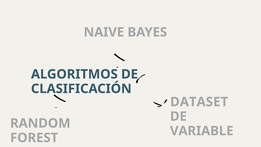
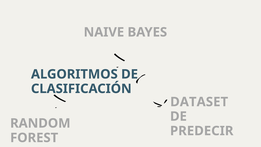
VARIABLE: VARIABLE -> PREDECIR (202, 131)
